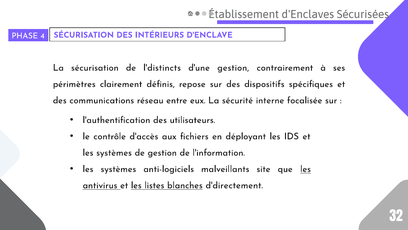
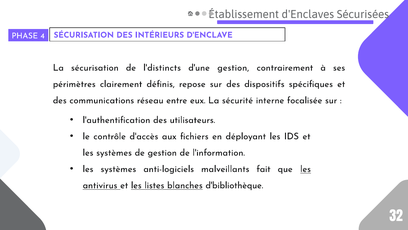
site: site -> fait (264, 169)
d'directement: d'directement -> d'bibliothèque (234, 185)
